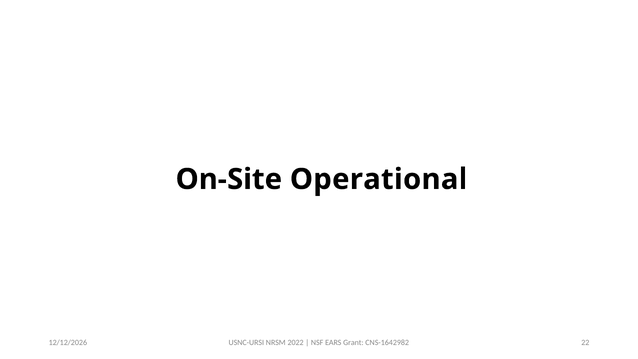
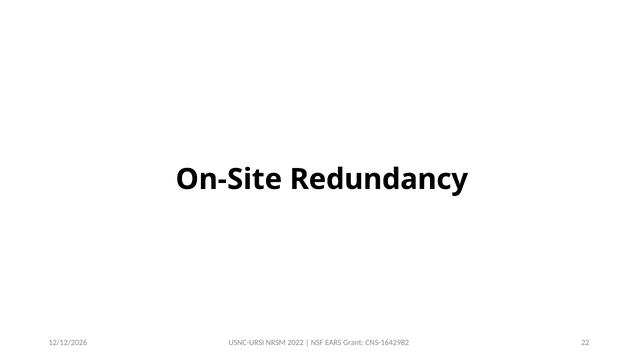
Operational: Operational -> Redundancy (379, 179)
